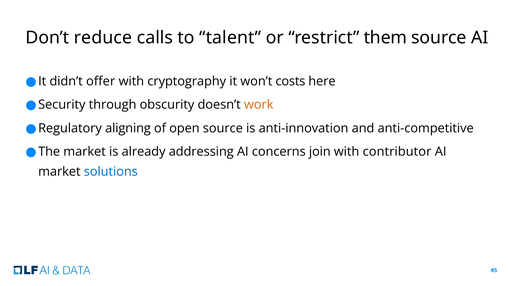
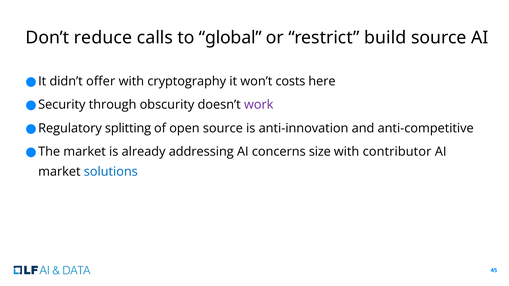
talent: talent -> global (230, 38)
them: them -> build (385, 38)
work colour: orange -> purple (259, 105)
aligning: aligning -> splitting (128, 128)
join: join -> size (320, 152)
